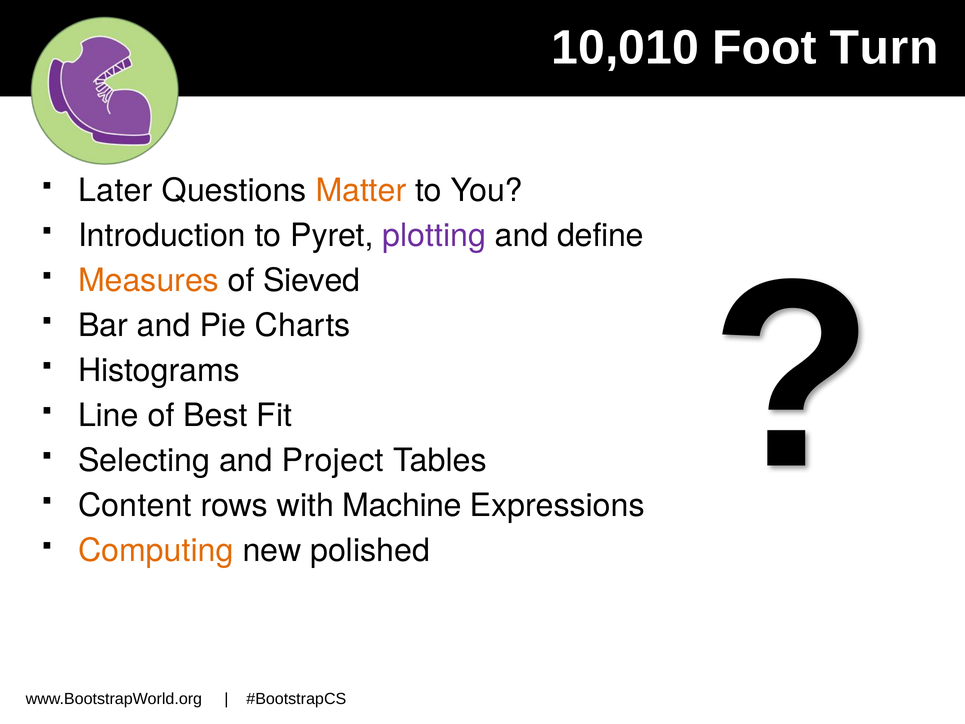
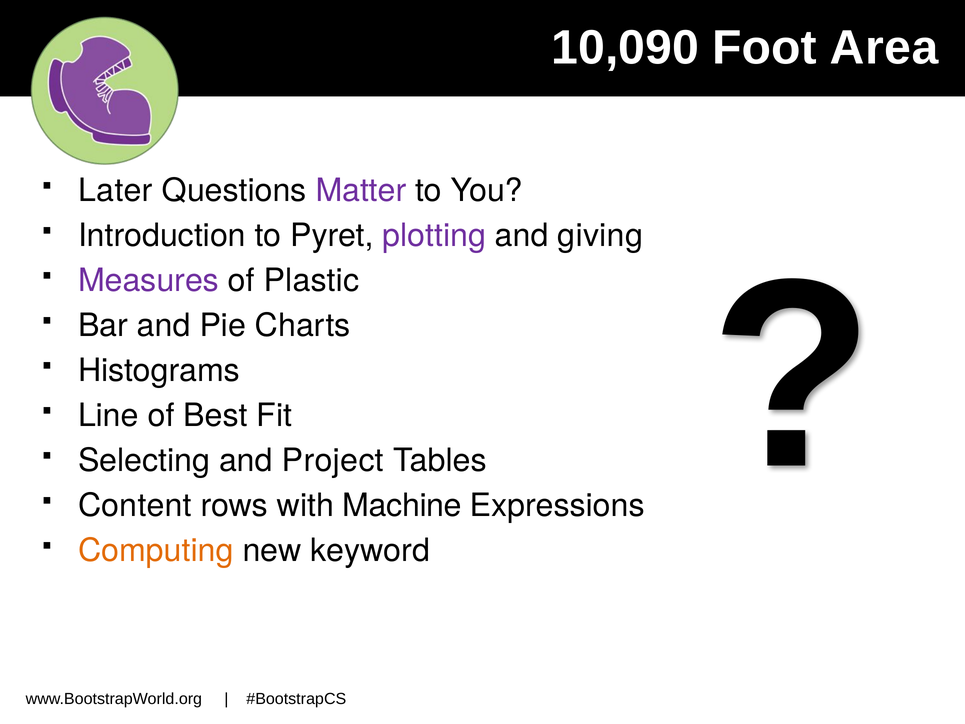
10,010: 10,010 -> 10,090 (625, 48)
Turn: Turn -> Area (884, 48)
Matter colour: orange -> purple (361, 190)
define: define -> giving (600, 235)
Measures colour: orange -> purple (148, 280)
Sieved: Sieved -> Plastic (311, 280)
polished: polished -> keyword (370, 551)
